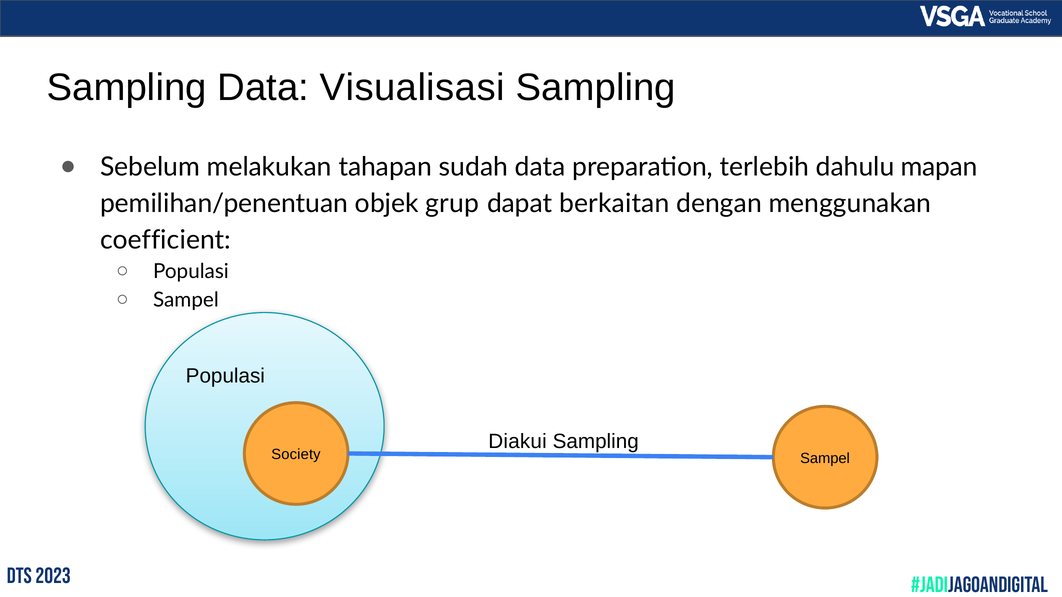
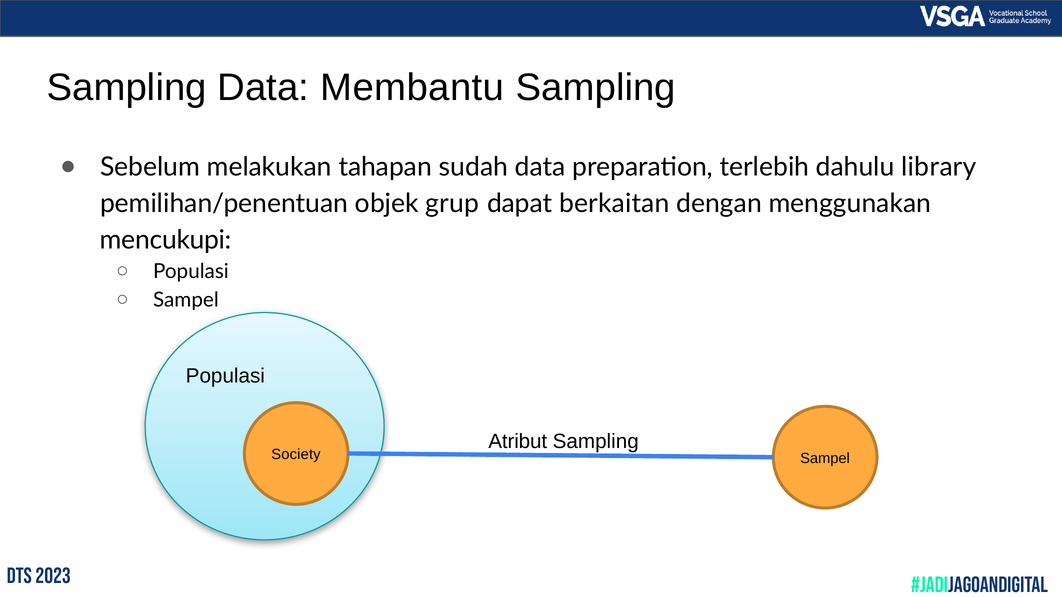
Visualisasi: Visualisasi -> Membantu (412, 88)
mapan: mapan -> library (939, 167)
coefficient: coefficient -> mencukupi (166, 240)
Diakui: Diakui -> Atribut (518, 442)
